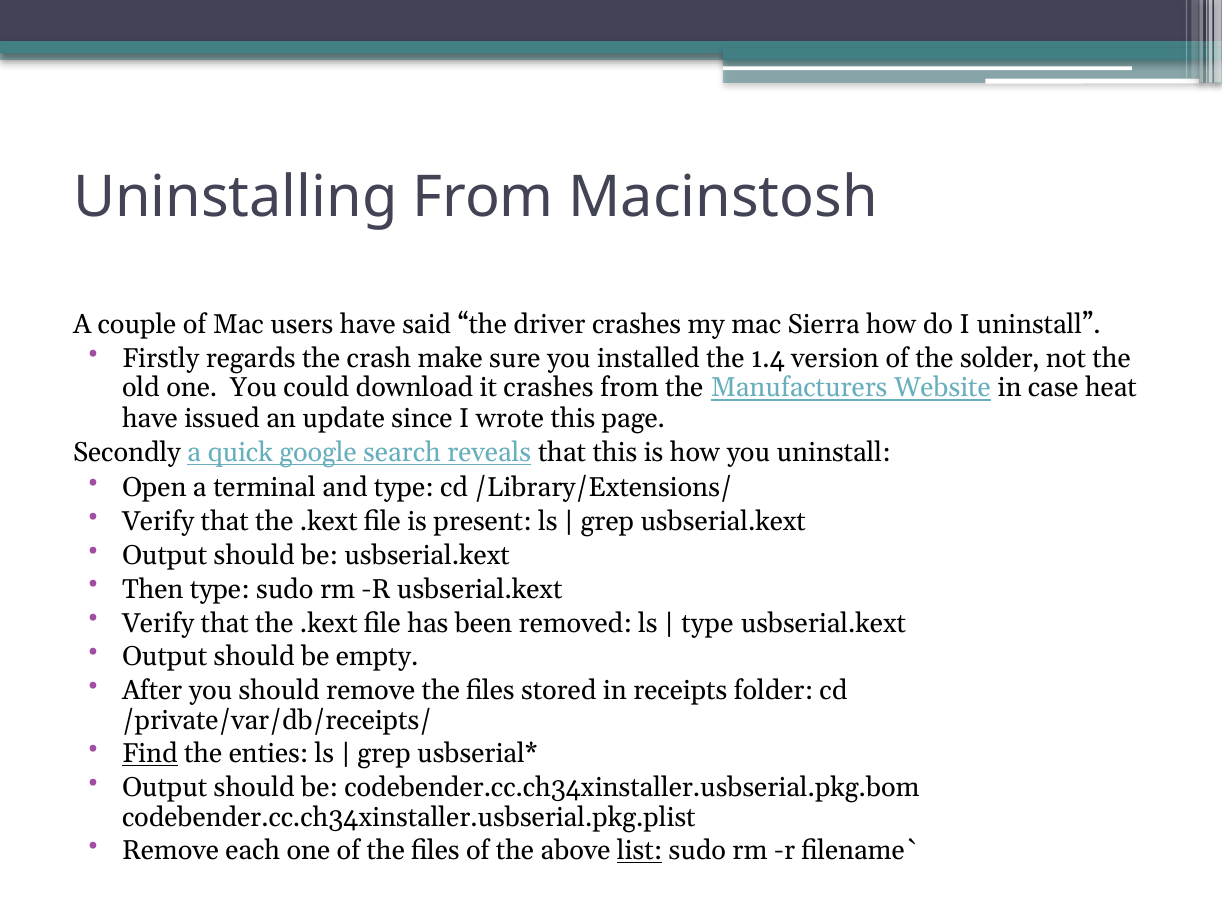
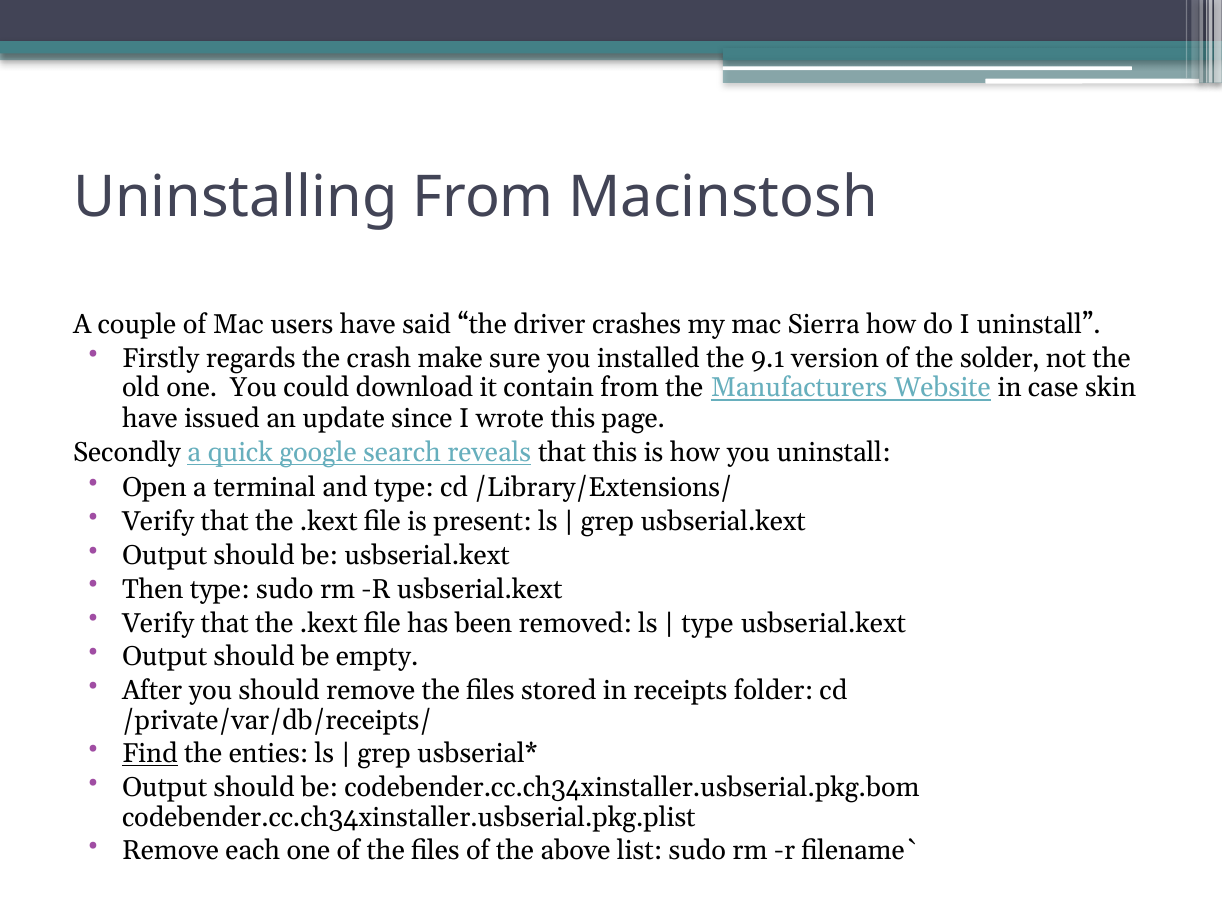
1.4: 1.4 -> 9.1 (768, 359)
it crashes: crashes -> contain (549, 388)
heat: heat -> skin (1111, 388)
list underline: present -> none (640, 851)
